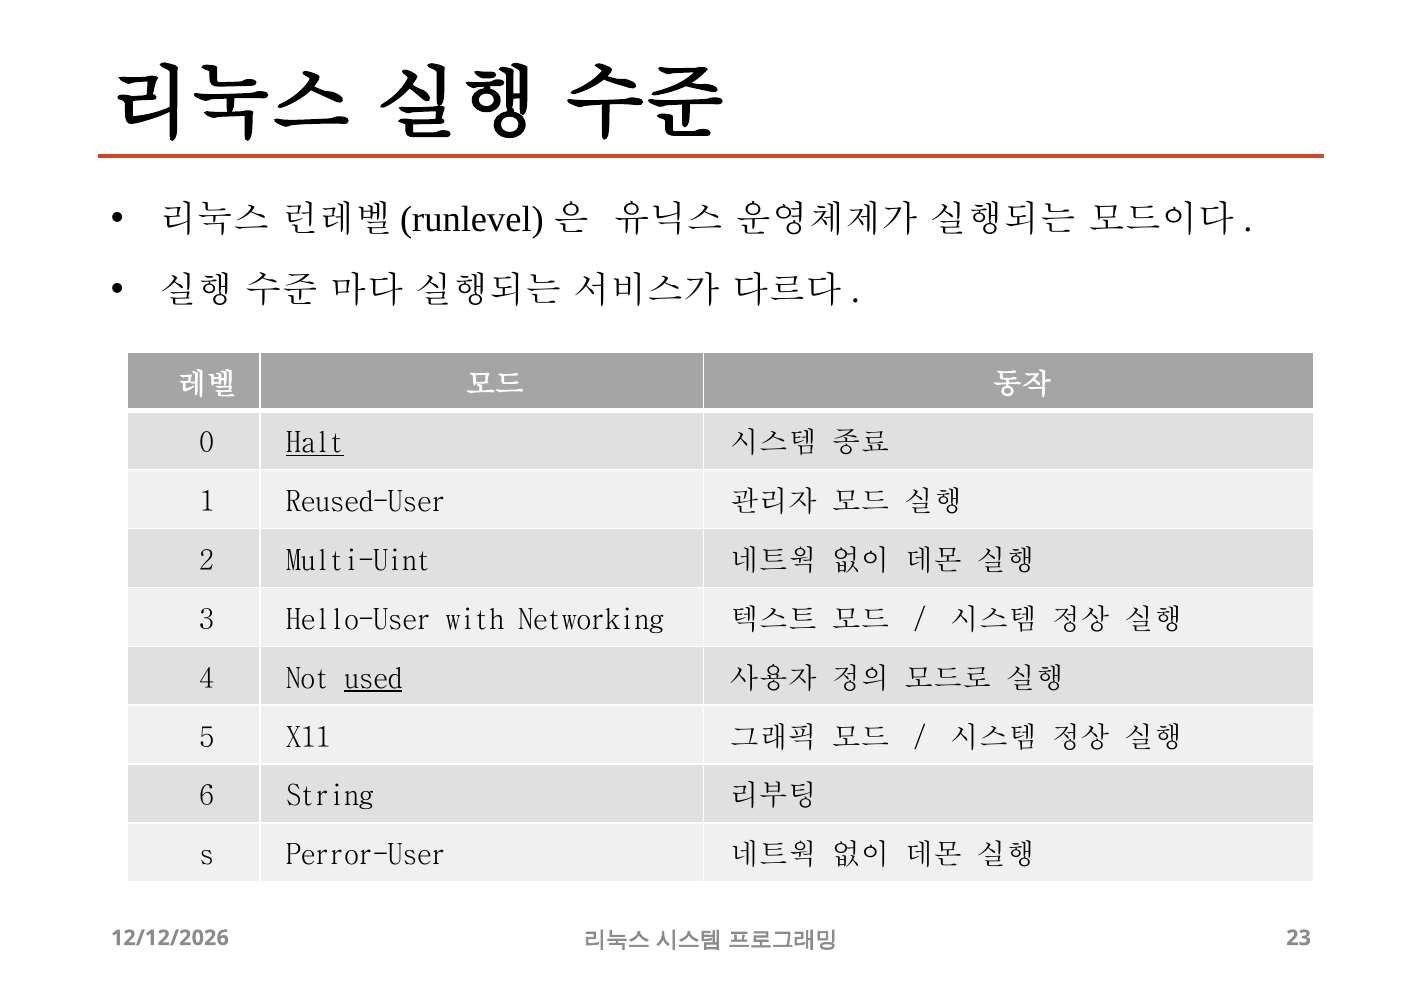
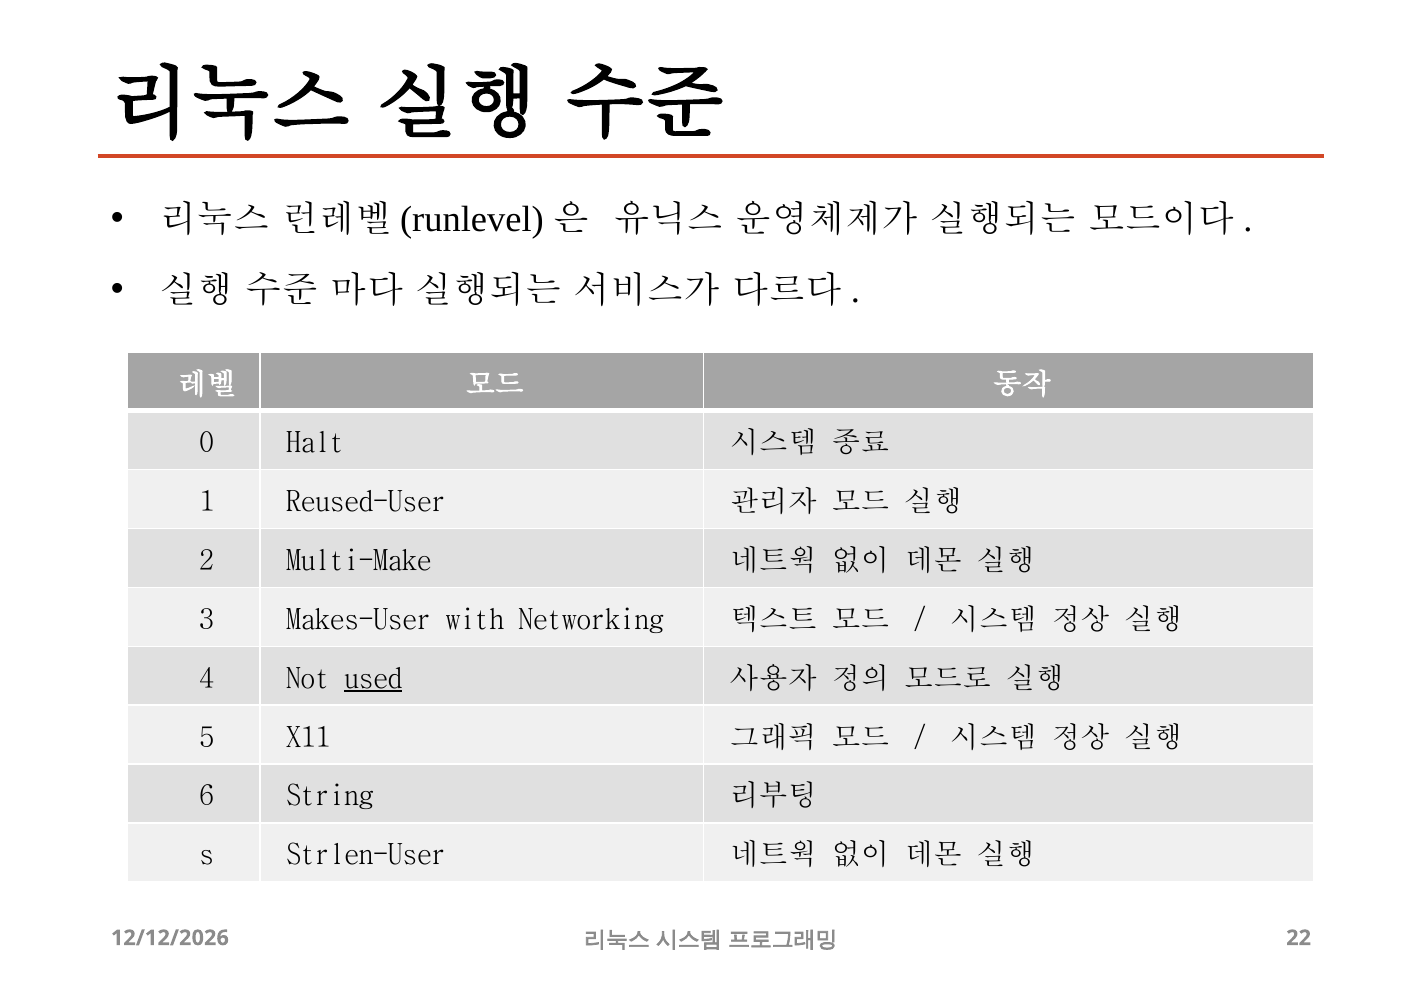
Halt underline: present -> none (315, 443)
Multi-Uint: Multi-Uint -> Multi-Make (359, 561)
Hello-User: Hello-User -> Makes-User (359, 620)
Perror-User: Perror-User -> Strlen-User (366, 856)
23: 23 -> 22 (1299, 938)
